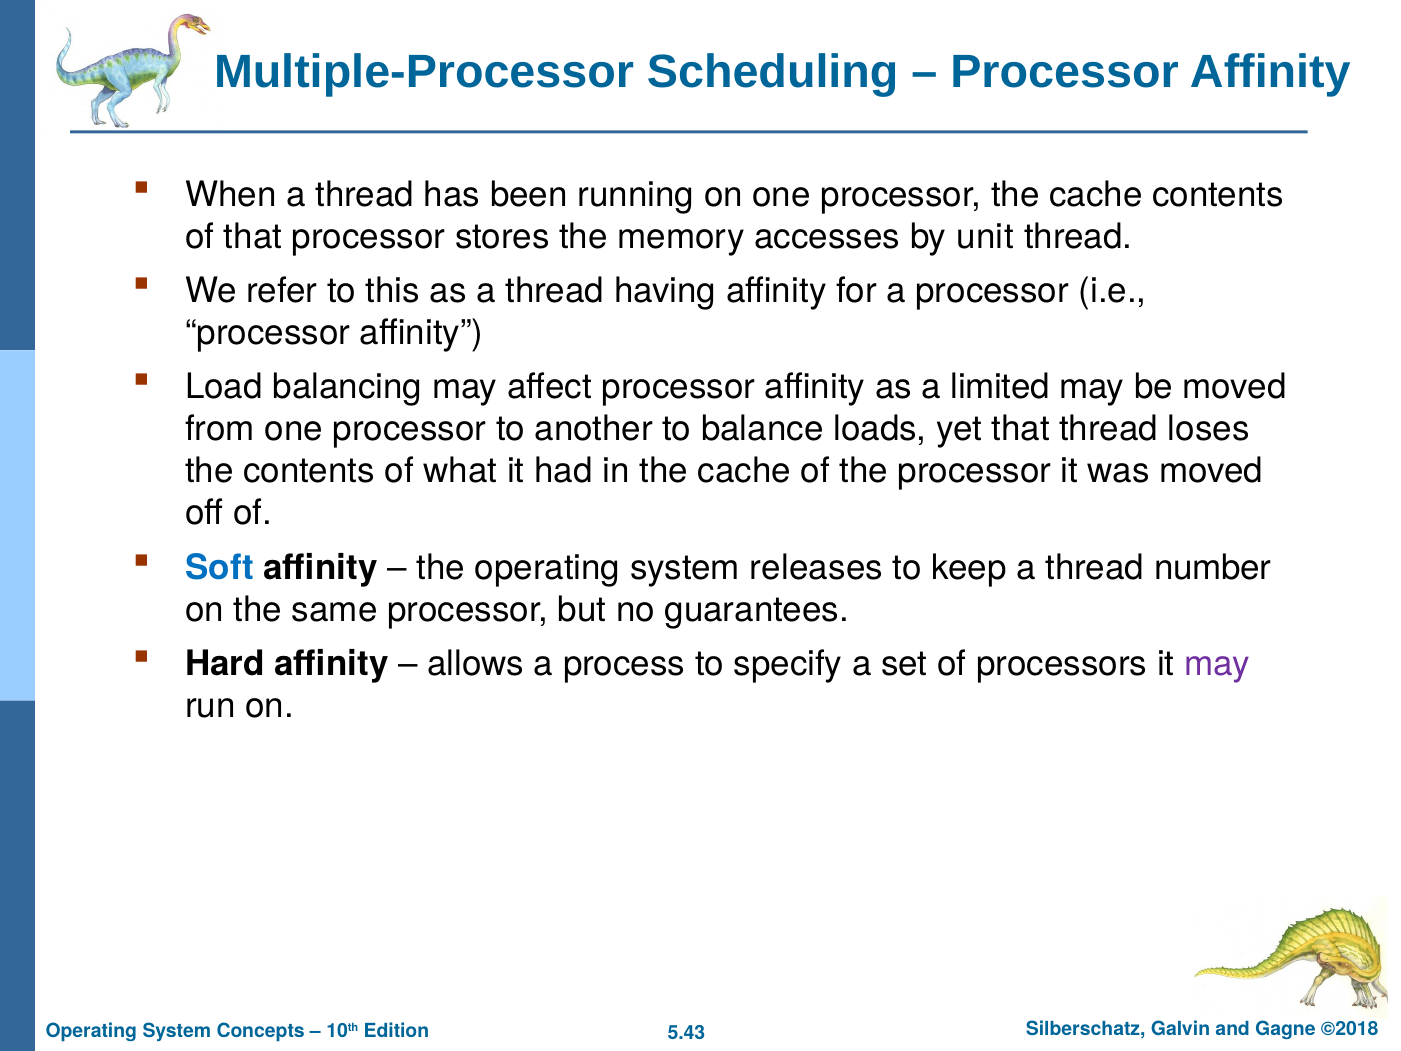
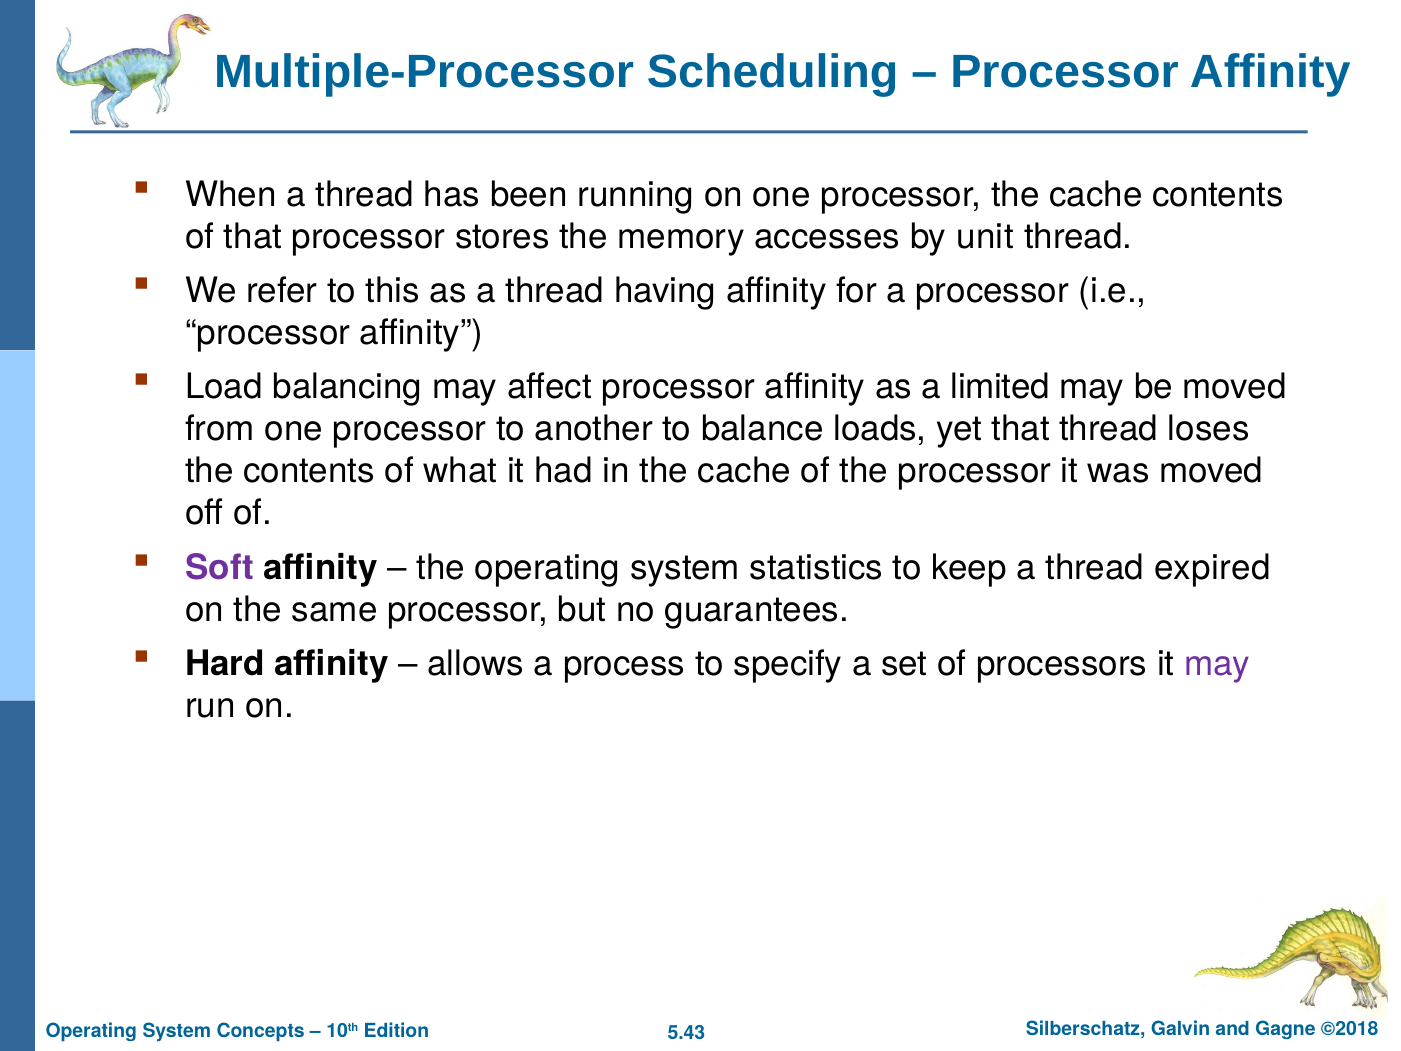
Soft colour: blue -> purple (219, 568)
releases: releases -> statistics (817, 568)
number: number -> expired (1212, 568)
